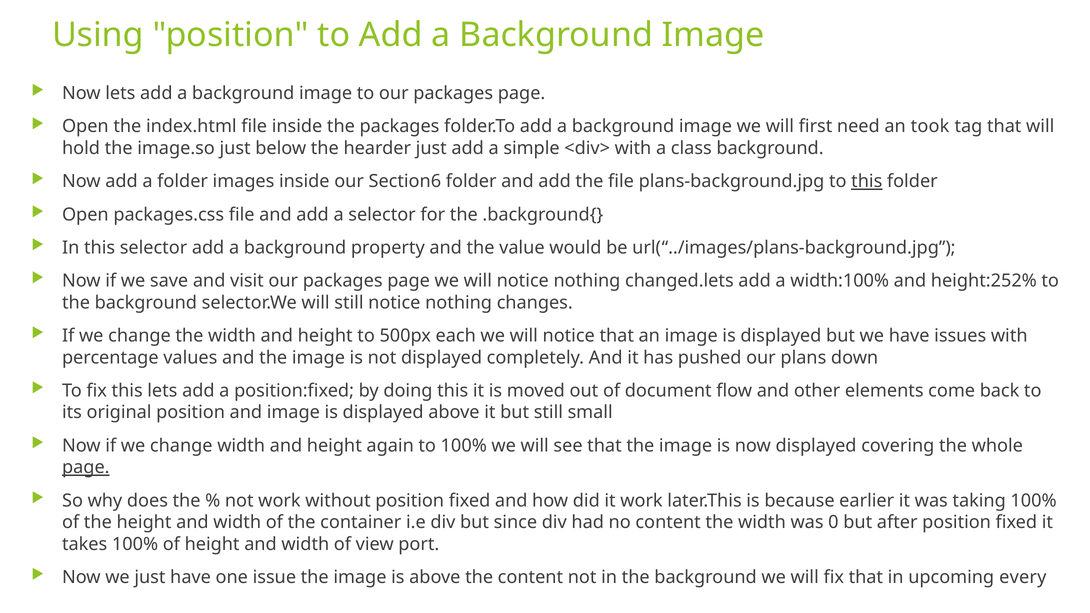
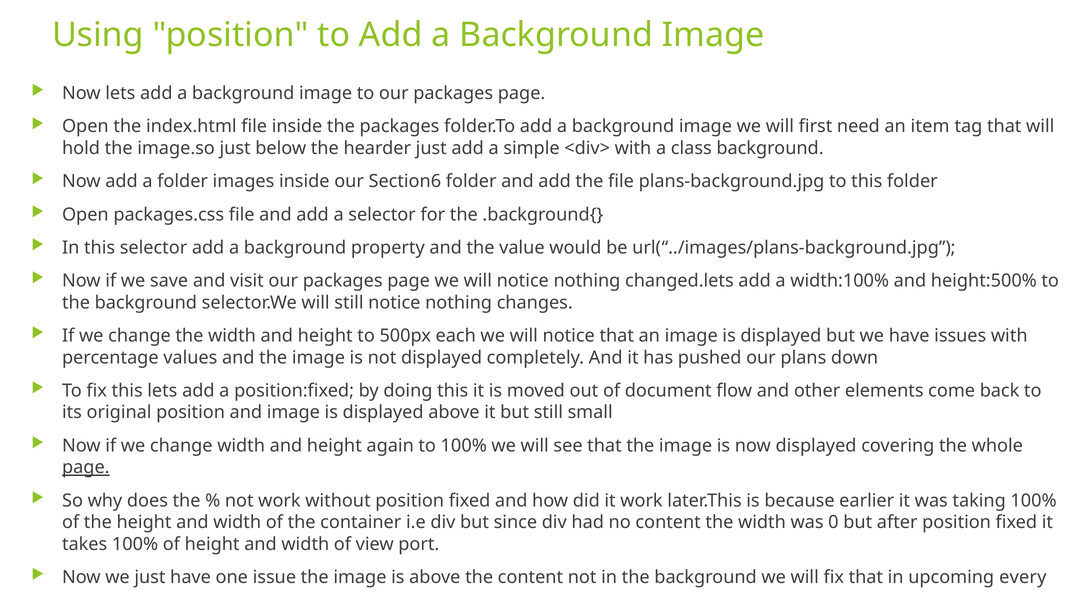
took: took -> item (930, 127)
this underline: present -> none (867, 181)
height:252%: height:252% -> height:500% (984, 281)
